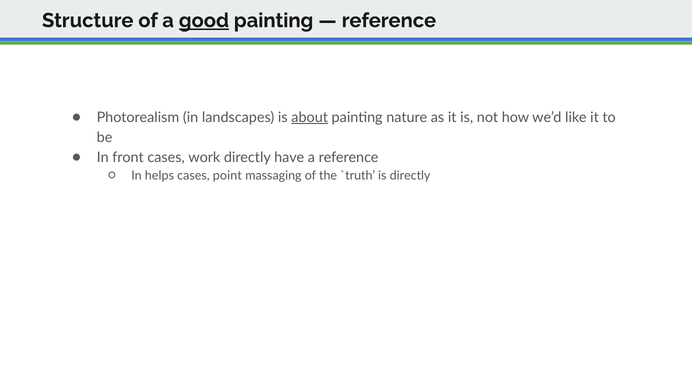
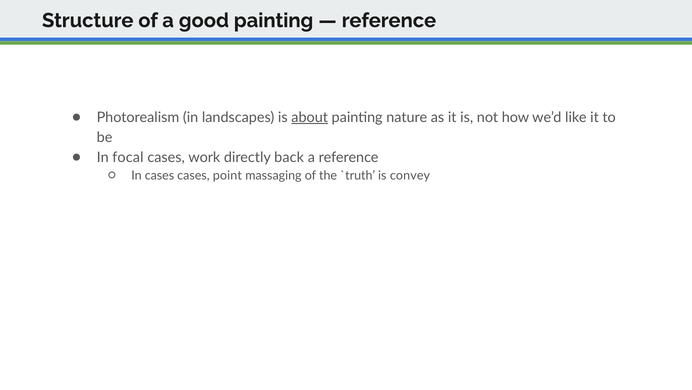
good underline: present -> none (204, 20)
front: front -> focal (128, 157)
have: have -> back (289, 157)
In helps: helps -> cases (159, 175)
is directly: directly -> convey (410, 175)
